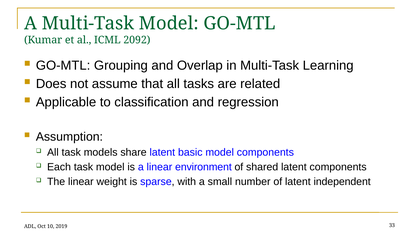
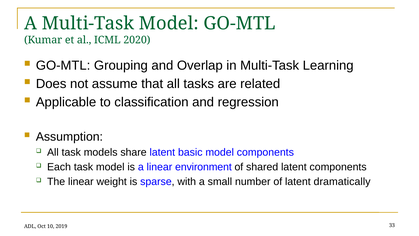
2092: 2092 -> 2020 (137, 40)
independent: independent -> dramatically (342, 182)
